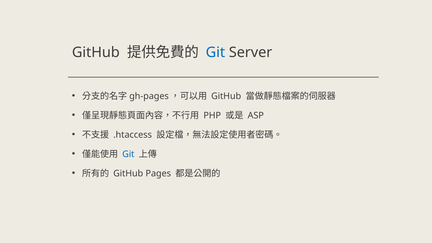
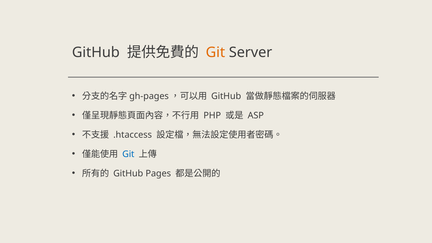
Git colour: blue -> orange (215, 52)
